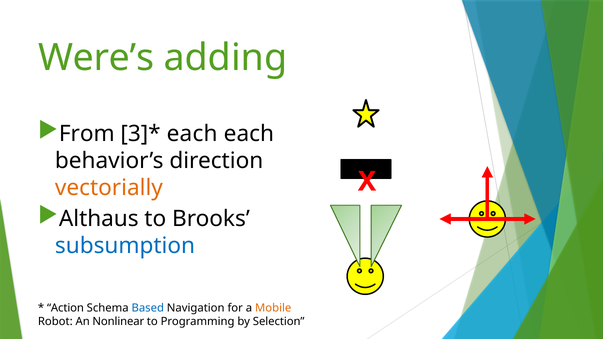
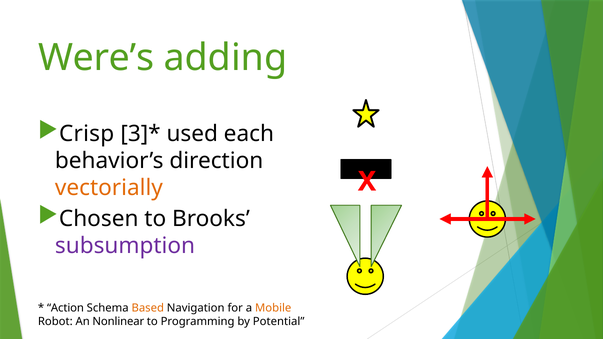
From: From -> Crisp (87, 134)
each: each -> used (192, 134)
Althaus: Althaus -> Chosen (99, 219)
subsumption colour: blue -> purple (125, 246)
Based colour: blue -> orange (148, 308)
Selection: Selection -> Potential (279, 322)
